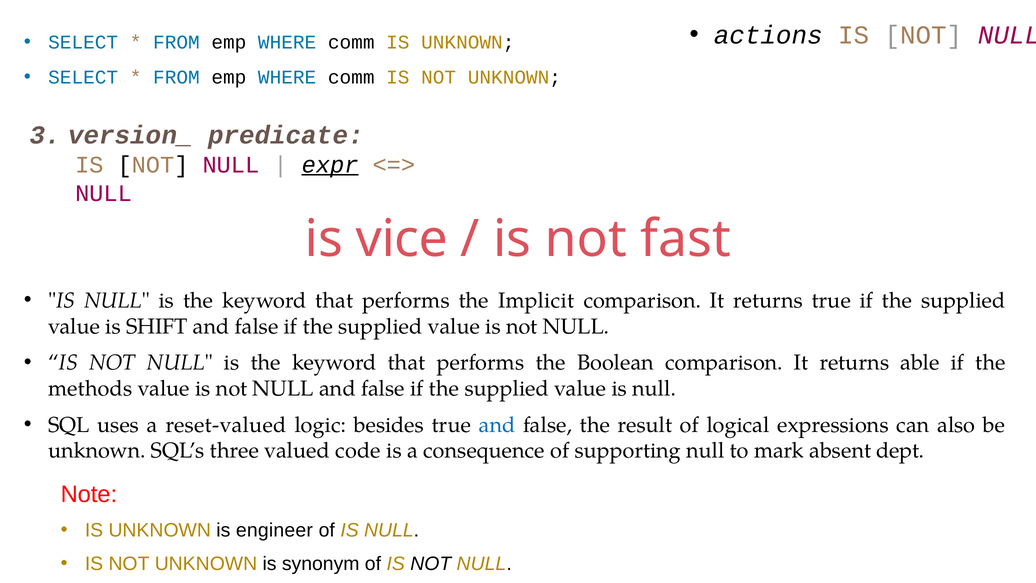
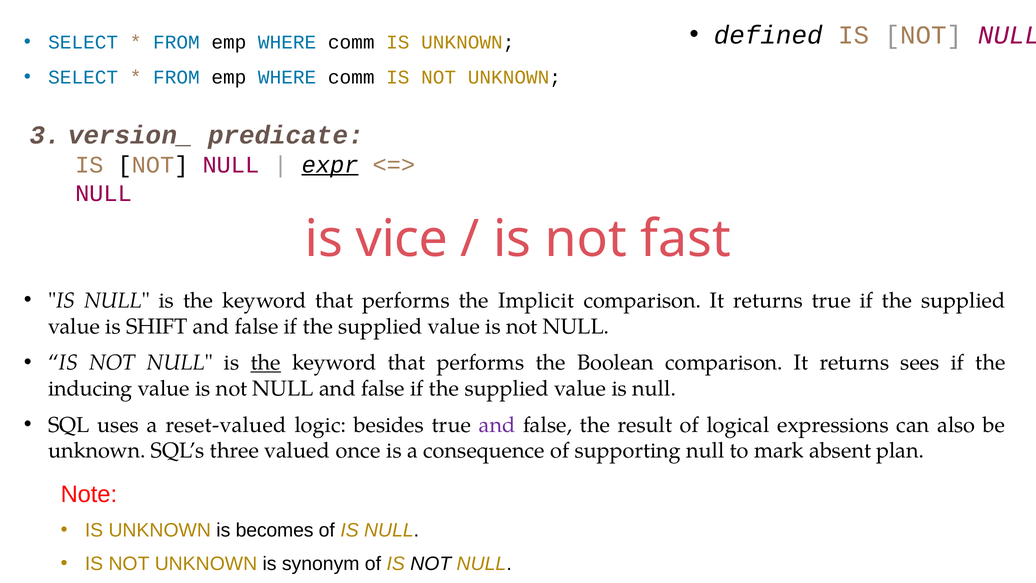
actions: actions -> defined (768, 35)
the underline: none -> present (266, 363)
able: able -> sees (920, 363)
methods: methods -> inducing (90, 388)
and colour: blue -> purple (497, 425)
code: code -> once (358, 451)
dept: dept -> plan (900, 451)
engineer: engineer -> becomes (275, 530)
